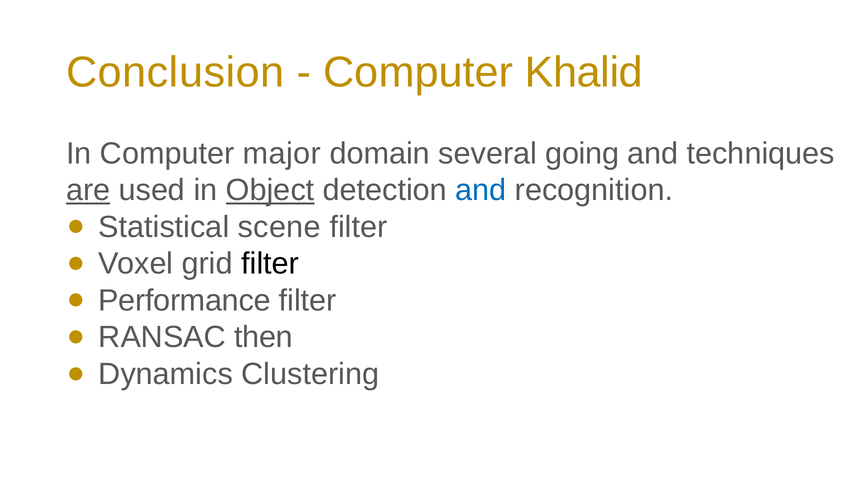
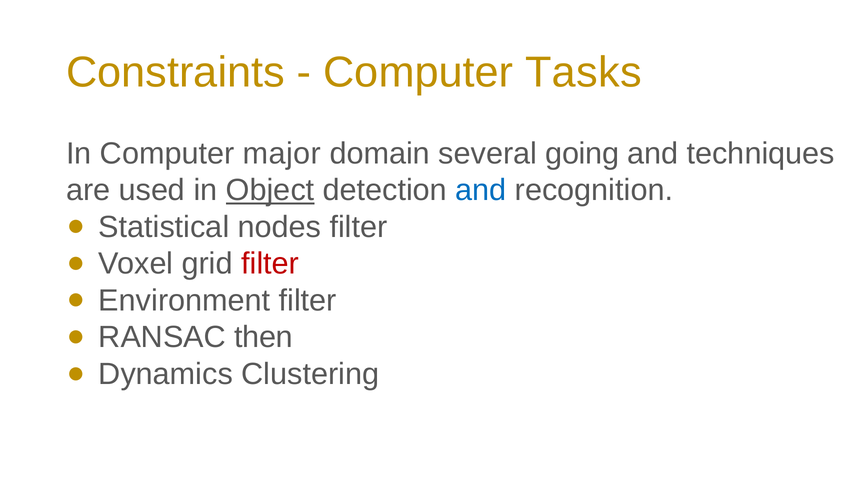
Conclusion: Conclusion -> Constraints (175, 73)
Khalid: Khalid -> Tasks (583, 73)
are underline: present -> none (88, 190)
scene: scene -> nodes (279, 227)
filter colour: black -> red (270, 264)
Performance: Performance -> Environment (184, 301)
